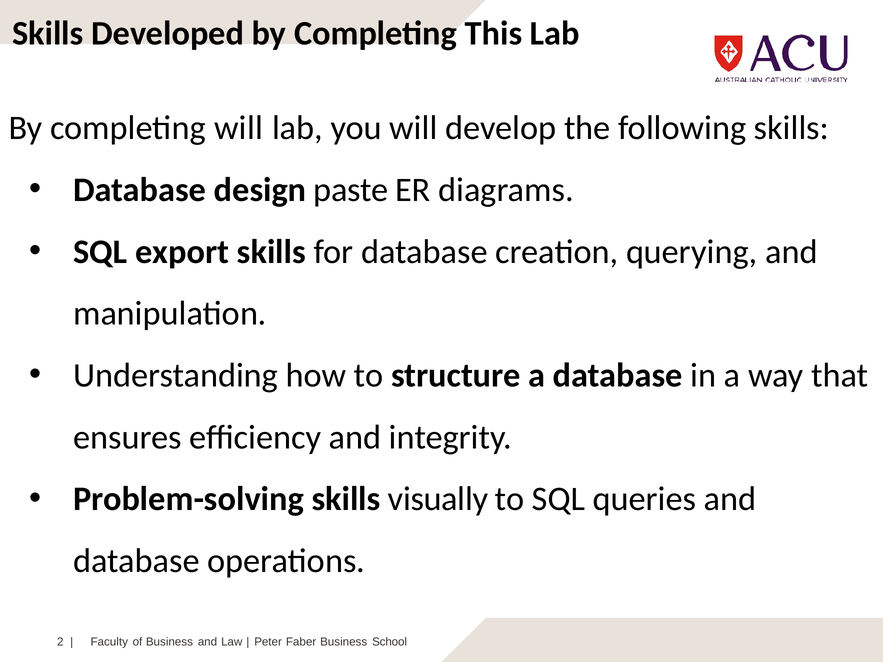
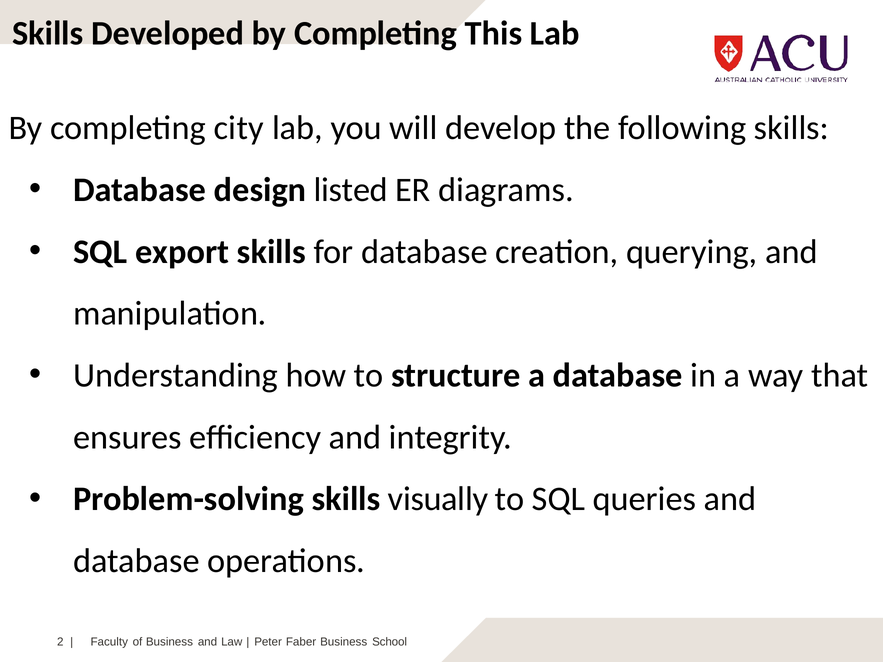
completing will: will -> city (239, 128)
paste: paste -> listed (351, 190)
